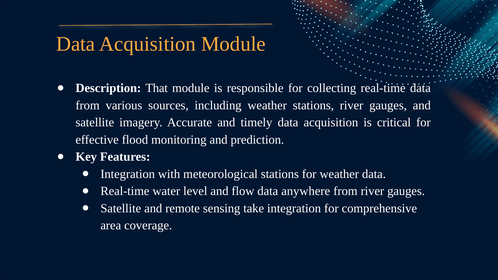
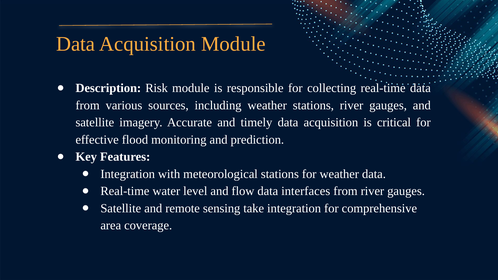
That: That -> Risk (157, 88)
anywhere: anywhere -> interfaces (306, 191)
